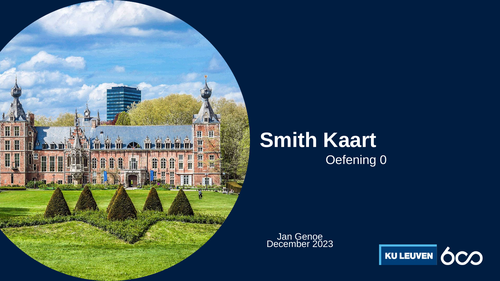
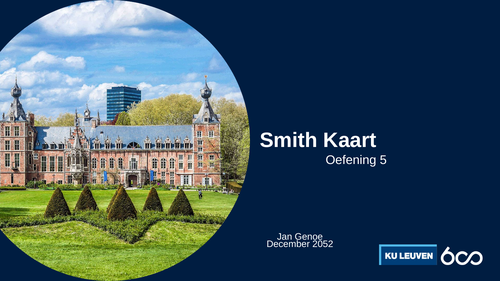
0: 0 -> 5 (383, 160)
2023: 2023 -> 2052 (323, 244)
